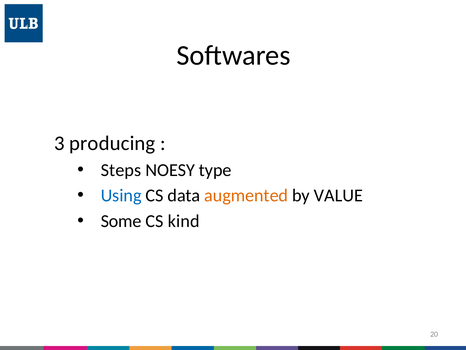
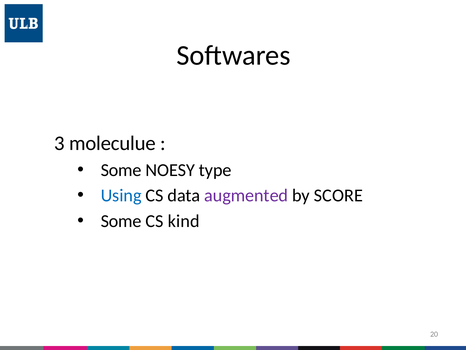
producing: producing -> moleculue (112, 143)
Steps: Steps -> Some (121, 170)
augmented colour: orange -> purple (246, 195)
VALUE: VALUE -> SCORE (338, 195)
